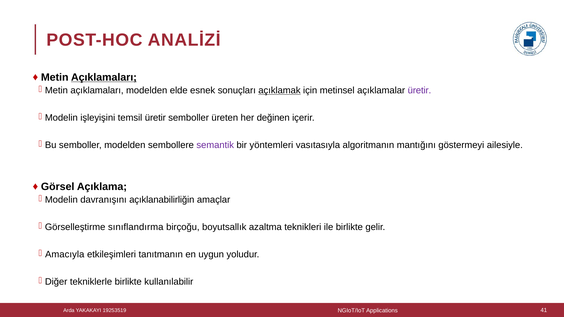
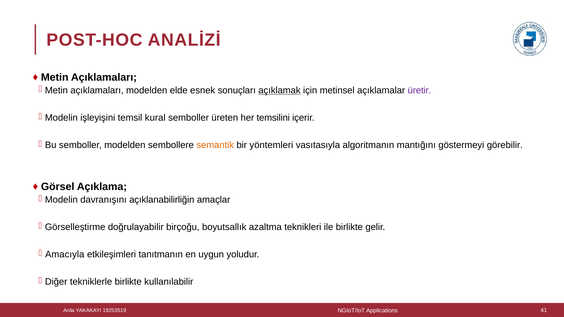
Açıklamaları underline: present -> none (104, 77)
temsil üretir: üretir -> kural (155, 118)
değinen: değinen -> temsilini (273, 118)
semantik colour: purple -> orange (215, 145)
ailesiyle: ailesiyle -> görebilir (505, 145)
sınıflandırma: sınıflandırma -> doğrulayabilir (136, 227)
